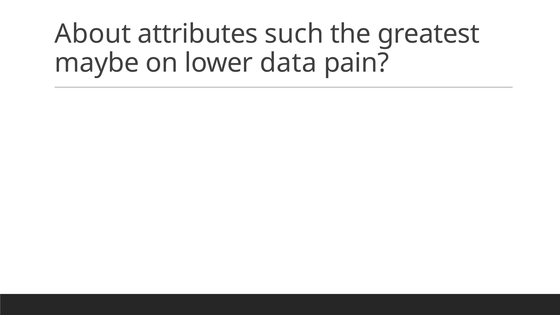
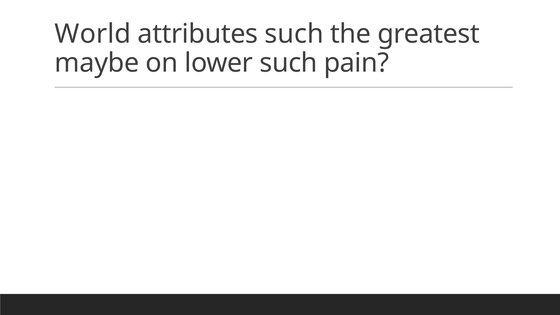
About: About -> World (93, 34)
lower data: data -> such (289, 63)
